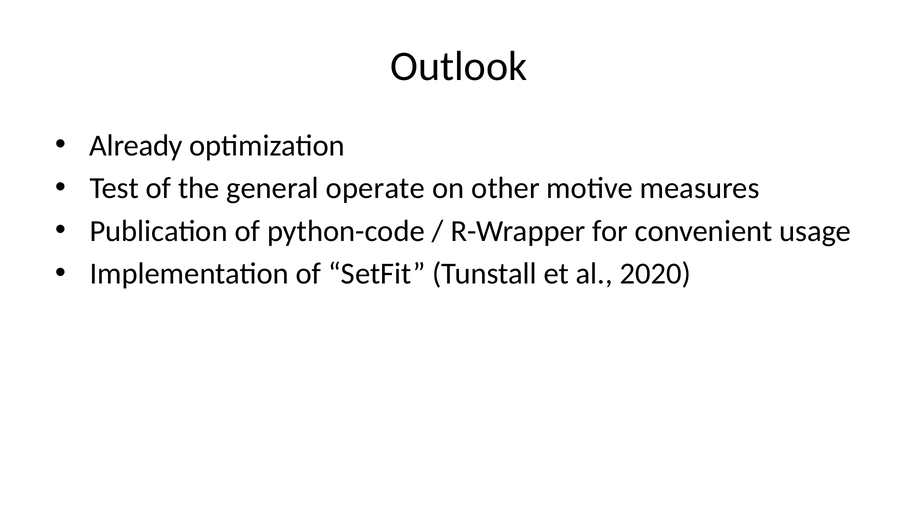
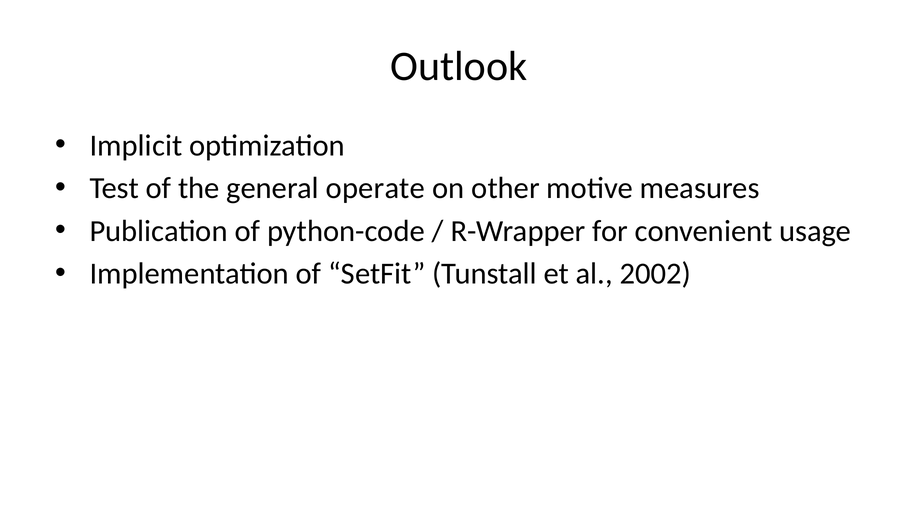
Already: Already -> Implicit (136, 146)
2020: 2020 -> 2002 (655, 274)
